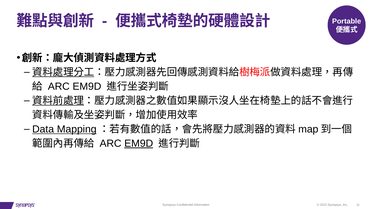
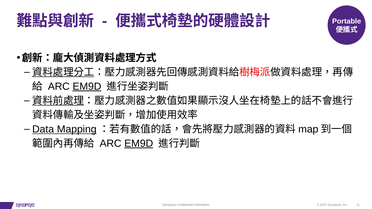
EM9D underline: none -> present (87, 87)
